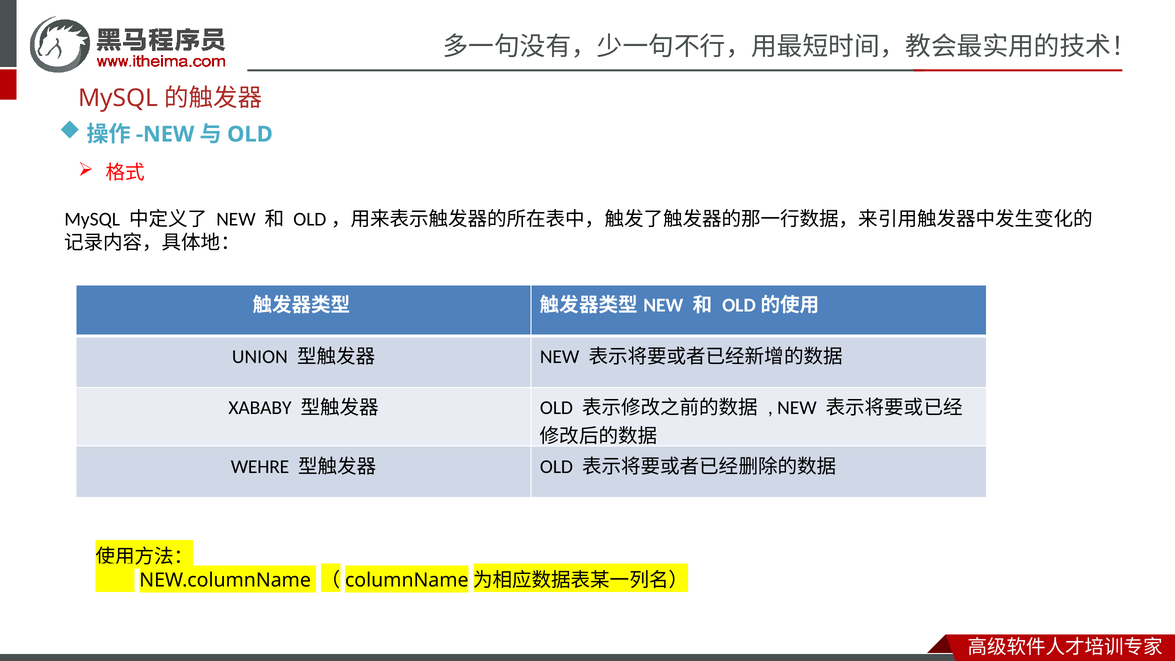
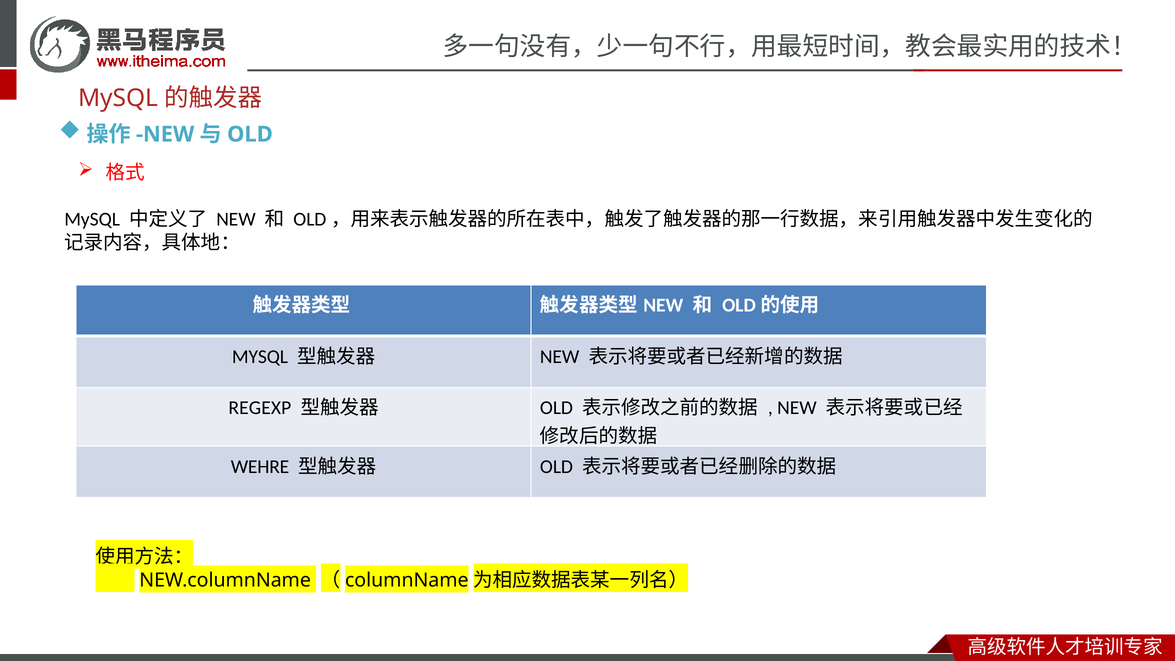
UNION: UNION -> MYSQL (260, 357)
XABABY: XABABY -> REGEXP (260, 408)
